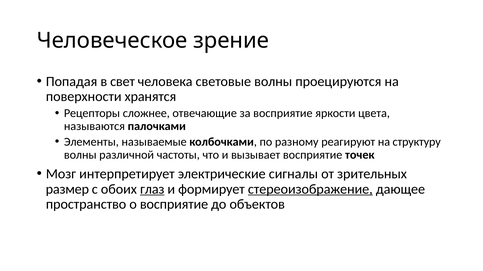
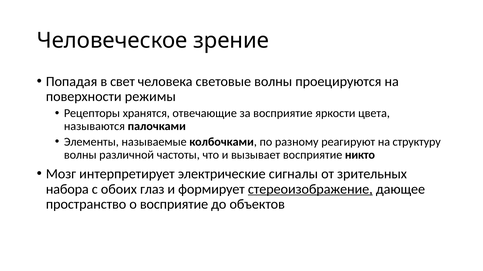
хранятся: хранятся -> режимы (150, 97)
сложнее: сложнее -> хранятся (146, 114)
точек: точек -> никто (360, 155)
размер: размер -> набора (67, 190)
глаз underline: present -> none (152, 190)
